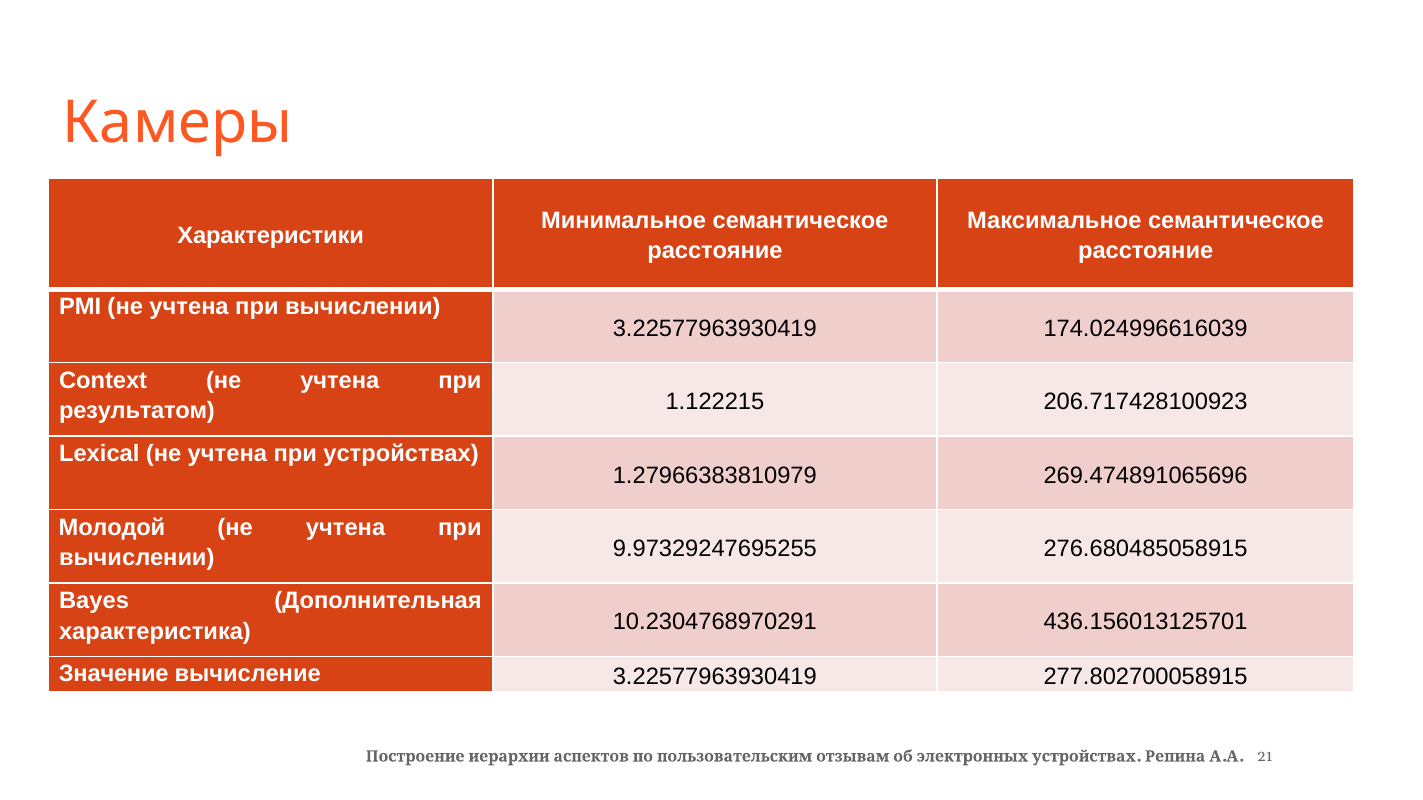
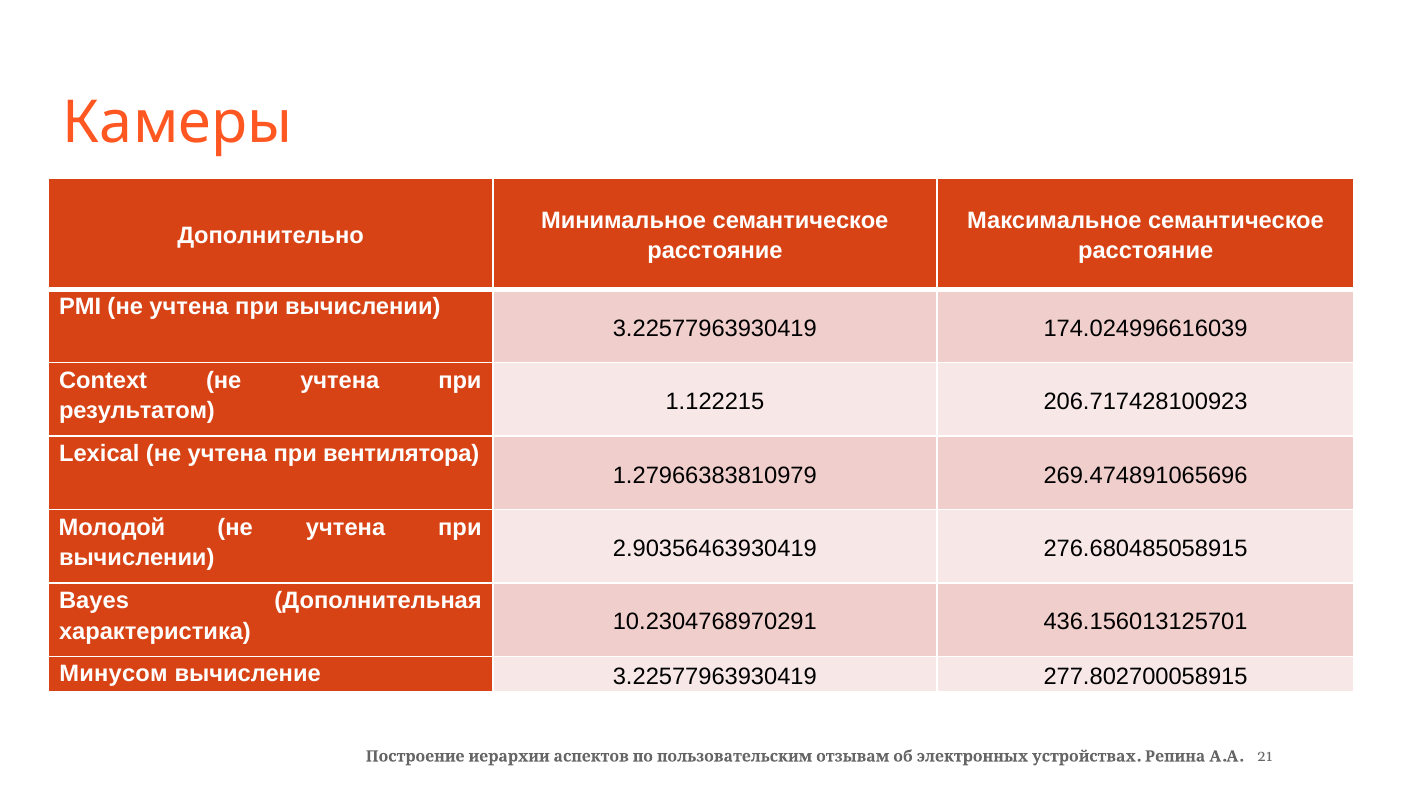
Характеристики: Характеристики -> Дополнительно (271, 236)
при устройствах: устройствах -> вентилятора (401, 454)
9.97329247695255: 9.97329247695255 -> 2.90356463930419 (715, 549)
Значение: Значение -> Минусом (113, 675)
